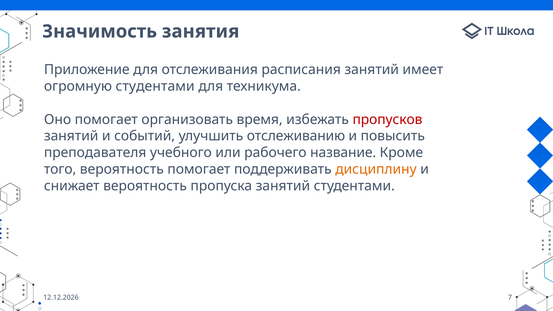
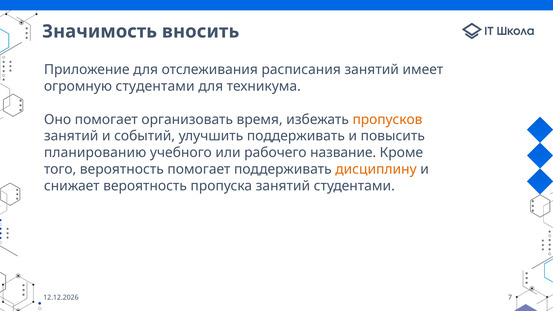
занятия: занятия -> вносить (201, 31)
пропусков colour: red -> orange (387, 119)
улучшить отслеживанию: отслеживанию -> поддерживать (296, 136)
преподавателя: преподавателя -> планированию (95, 153)
